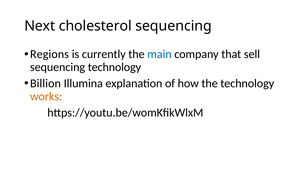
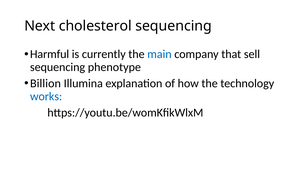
Regions: Regions -> Harmful (50, 54)
sequencing technology: technology -> phenotype (114, 67)
works colour: orange -> blue (46, 96)
